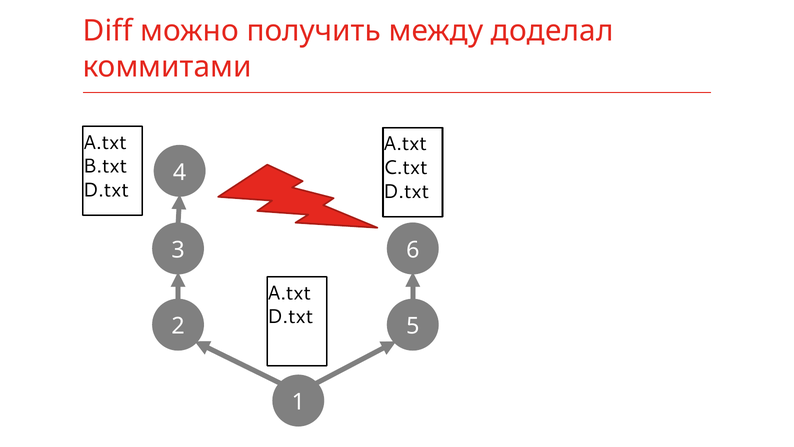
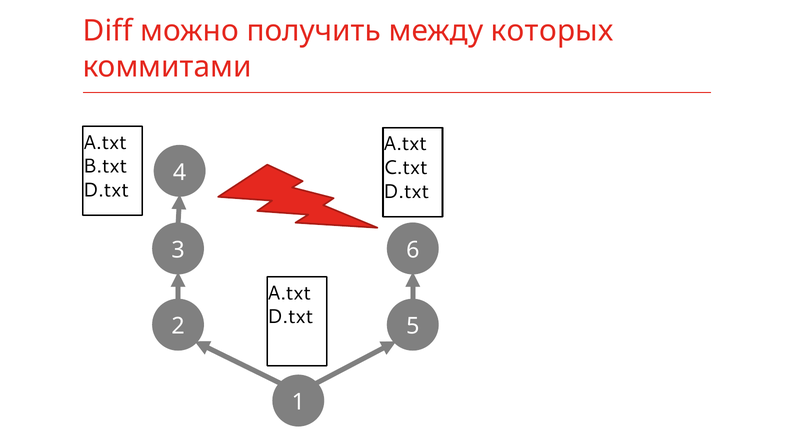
доделал: доделал -> которых (552, 31)
